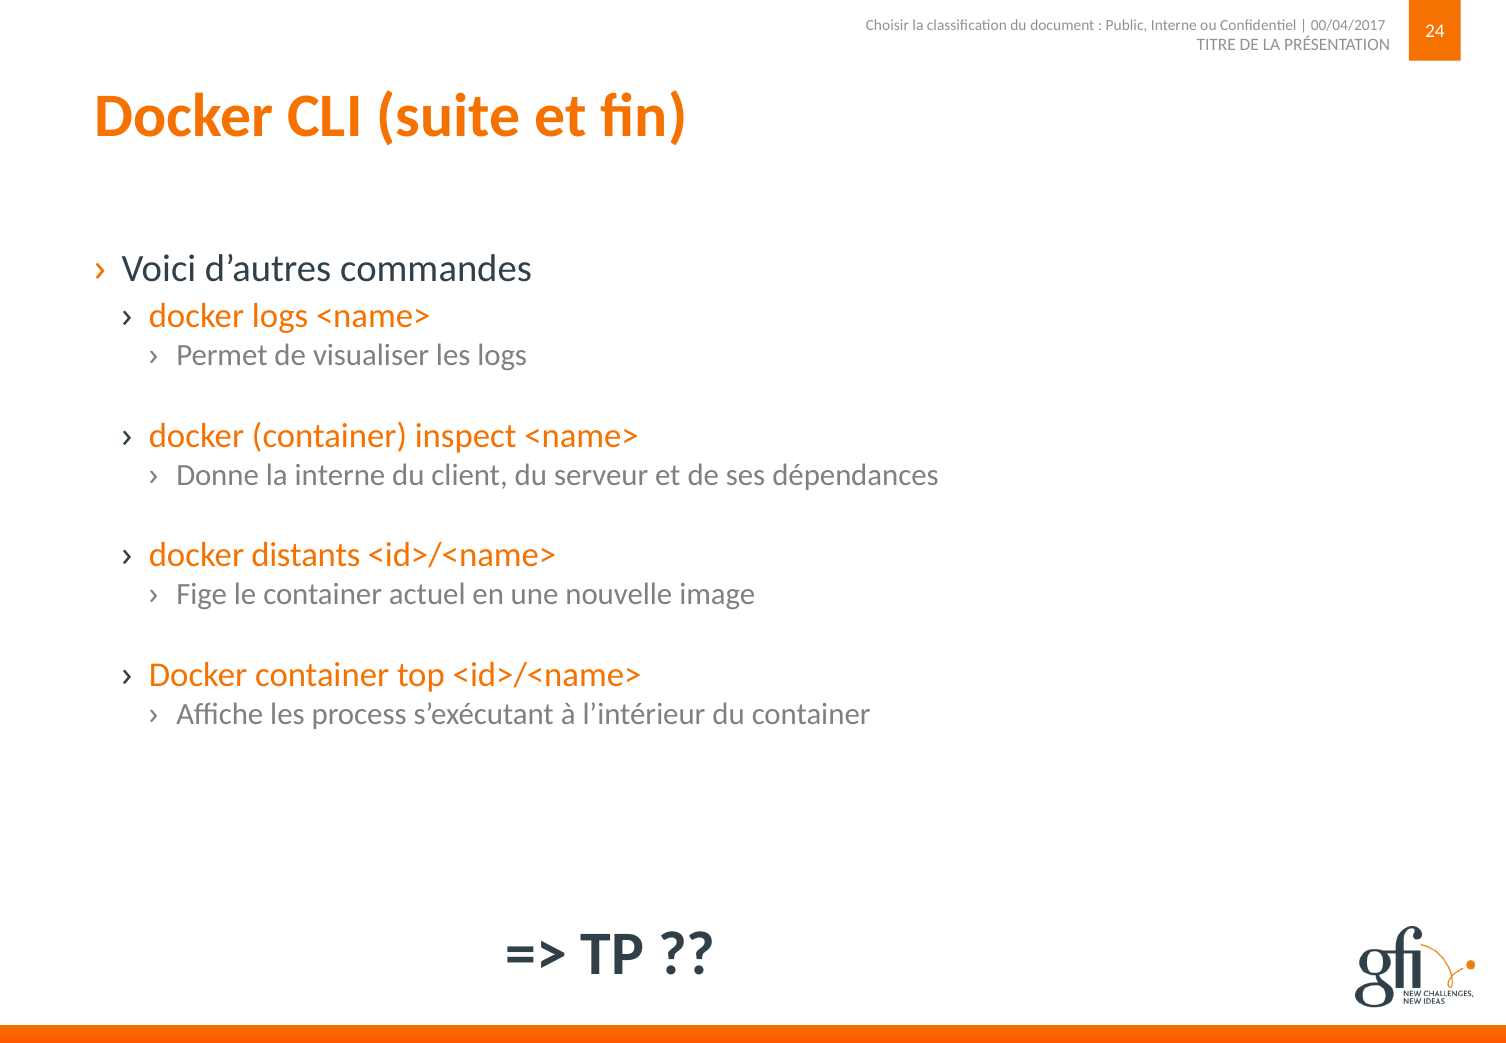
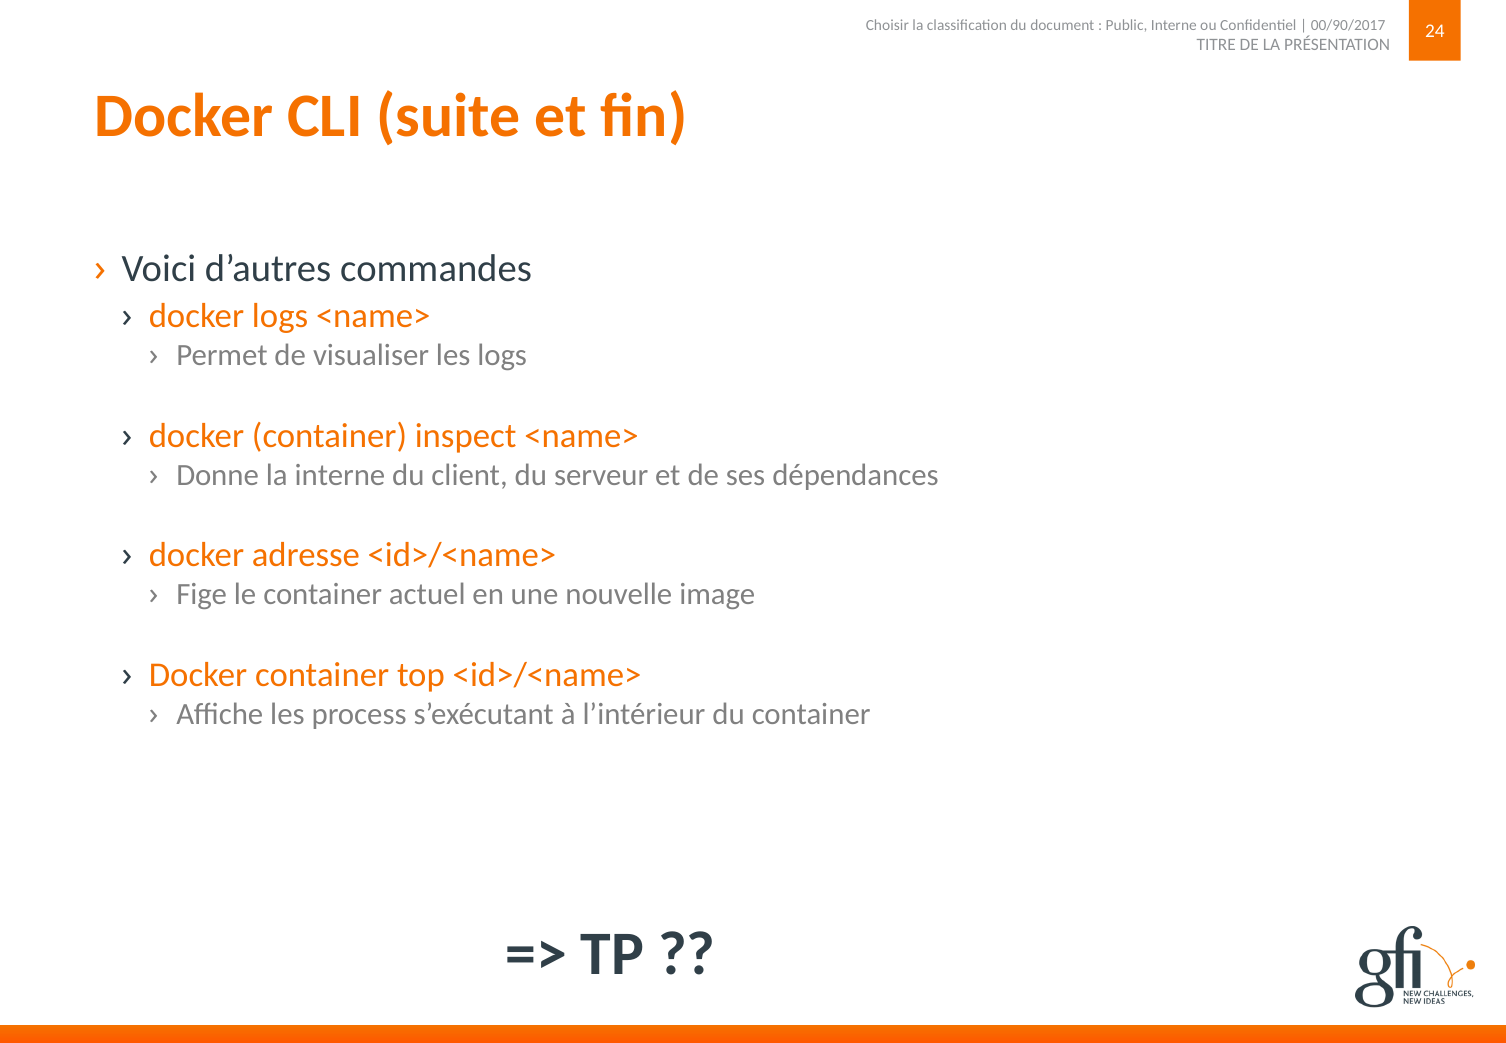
00/04/2017: 00/04/2017 -> 00/90/2017 (1348, 25)
distants: distants -> adresse (306, 555)
